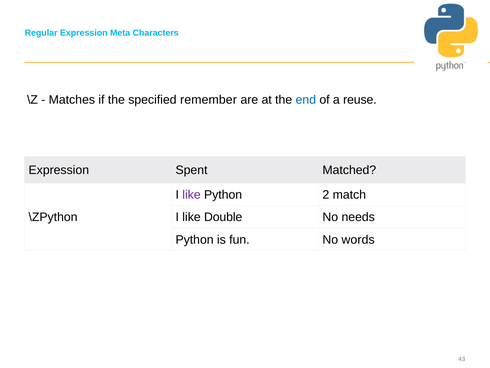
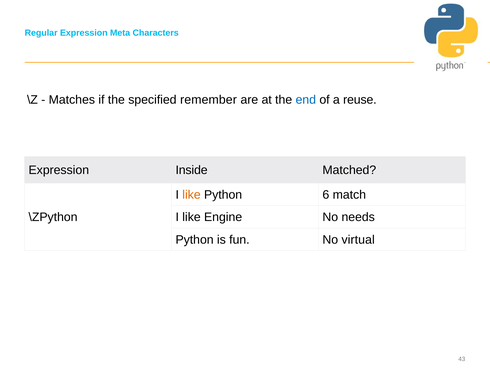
Spent: Spent -> Inside (192, 170)
like colour: purple -> orange (191, 195)
2: 2 -> 6 (326, 195)
Double: Double -> Engine (223, 217)
words: words -> virtual (358, 239)
